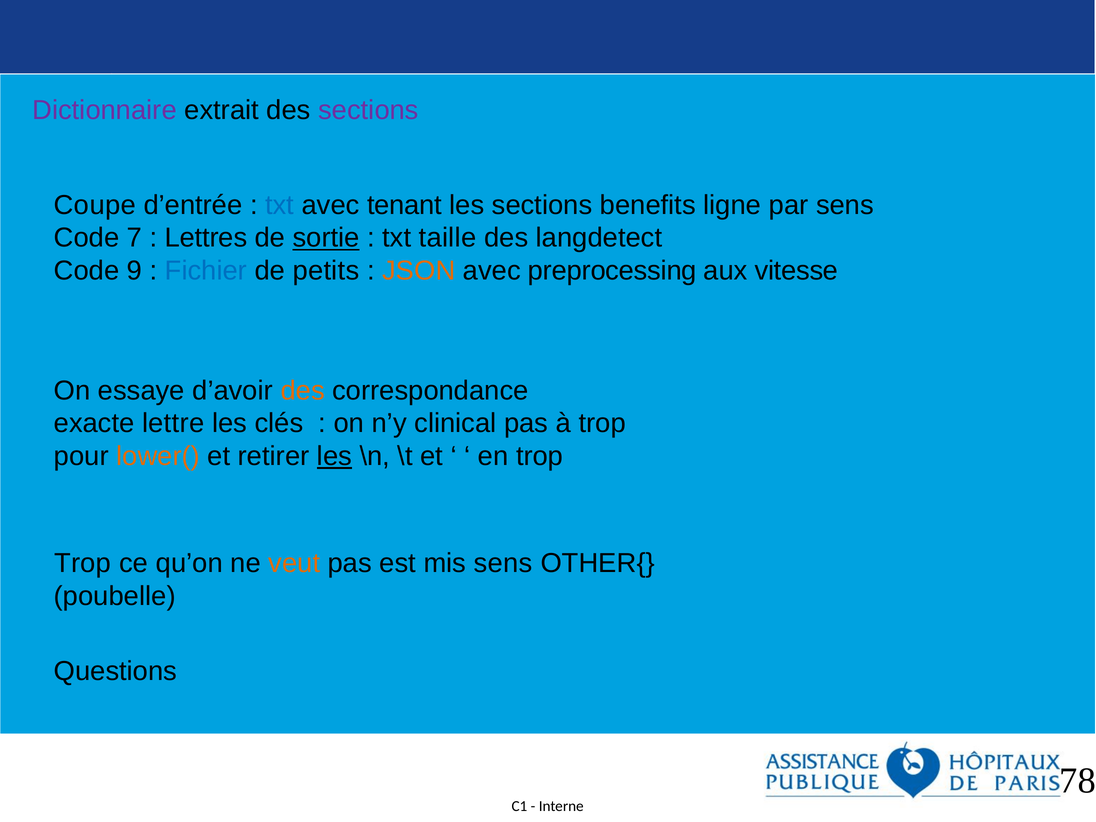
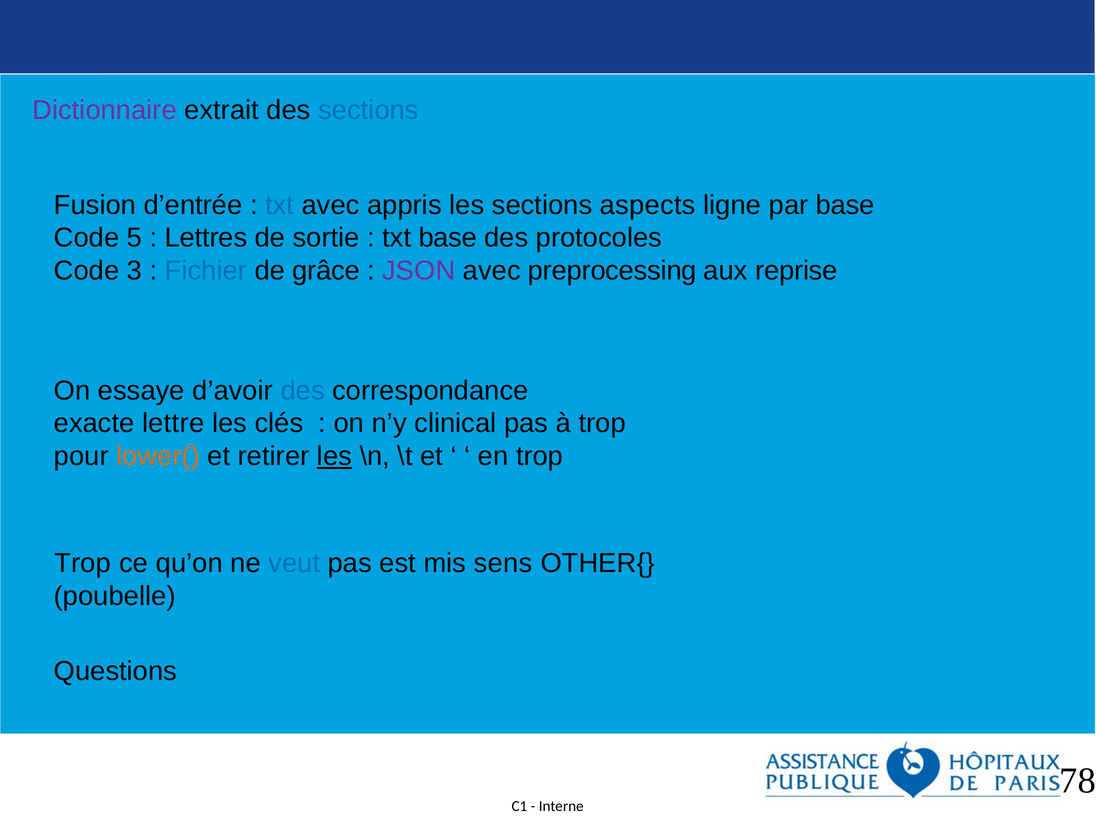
sections colour: purple -> blue (368, 110)
Coupe: Coupe -> Fusion (95, 205)
tenant: tenant -> appris (404, 205)
benefits: benefits -> aspects (648, 205)
par sens: sens -> base (845, 205)
7: 7 -> 5 (135, 238)
sortie underline: present -> none (326, 238)
txt taille: taille -> base (448, 238)
langdetect: langdetect -> protocoles (599, 238)
9: 9 -> 3 (135, 271)
petits: petits -> grâce (326, 271)
JSON colour: orange -> purple (419, 271)
vitesse: vitesse -> reprise (796, 271)
des colour: orange -> blue (303, 391)
veut colour: orange -> blue (294, 563)
